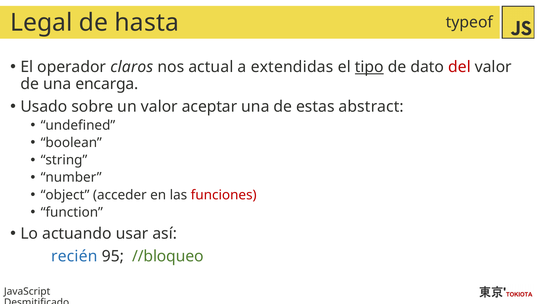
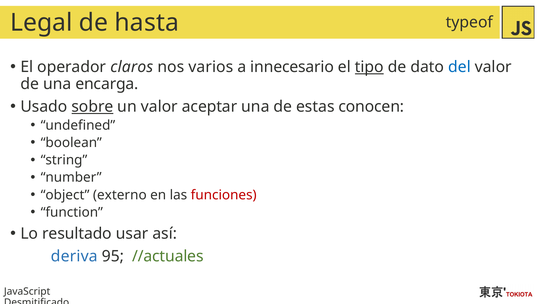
actual: actual -> varios (211, 67)
extendidas: extendidas -> innecesario (292, 67)
del colour: red -> blue (460, 67)
sobre underline: none -> present (92, 107)
abstract: abstract -> conocen (371, 107)
acceder: acceder -> externo (120, 195)
actuando: actuando -> resultado (77, 234)
recién: recién -> deriva (74, 256)
//bloqueo: //bloqueo -> //actuales (168, 256)
